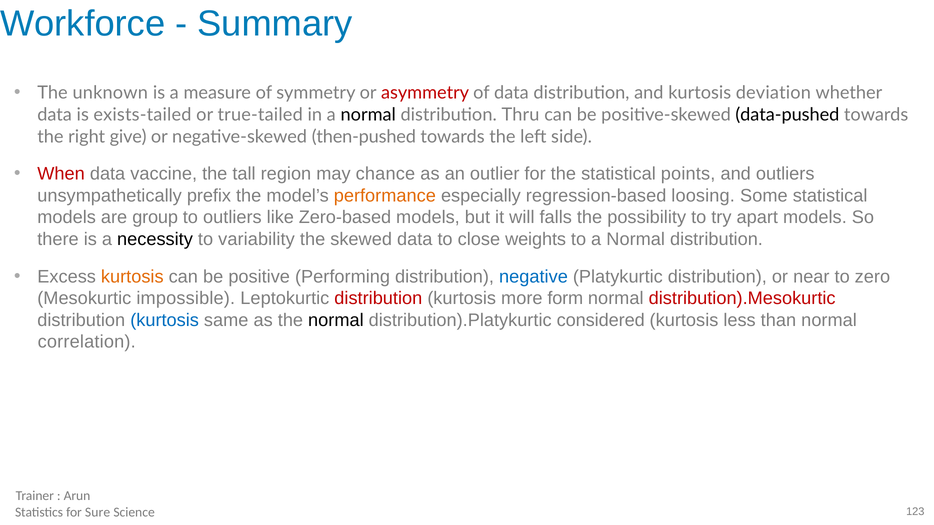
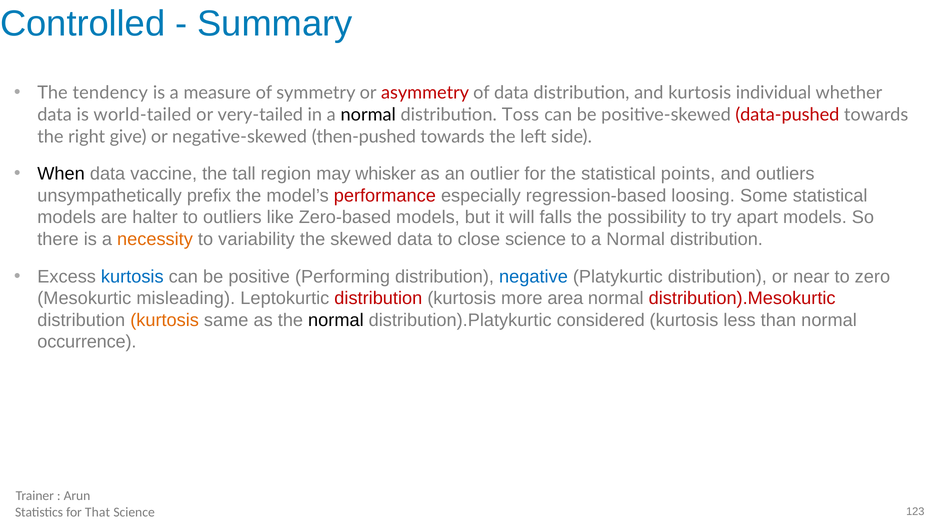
Workforce: Workforce -> Controlled (83, 24)
unknown: unknown -> tendency (110, 93)
deviation: deviation -> individual (773, 93)
exists-tailed: exists-tailed -> world-tailed (142, 115)
true-tailed: true-tailed -> very-tailed (260, 115)
Thru: Thru -> Toss (520, 115)
data-pushed colour: black -> red (787, 115)
When colour: red -> black (61, 174)
chance: chance -> whisker (386, 174)
performance colour: orange -> red (385, 196)
group: group -> halter (155, 218)
necessity colour: black -> orange (155, 239)
close weights: weights -> science (536, 239)
kurtosis colour: orange -> blue (132, 277)
impossible: impossible -> misleading (186, 299)
form: form -> area (565, 299)
kurtosis colour: blue -> orange (165, 320)
correlation: correlation -> occurrence (87, 342)
Sure: Sure -> That (98, 513)
